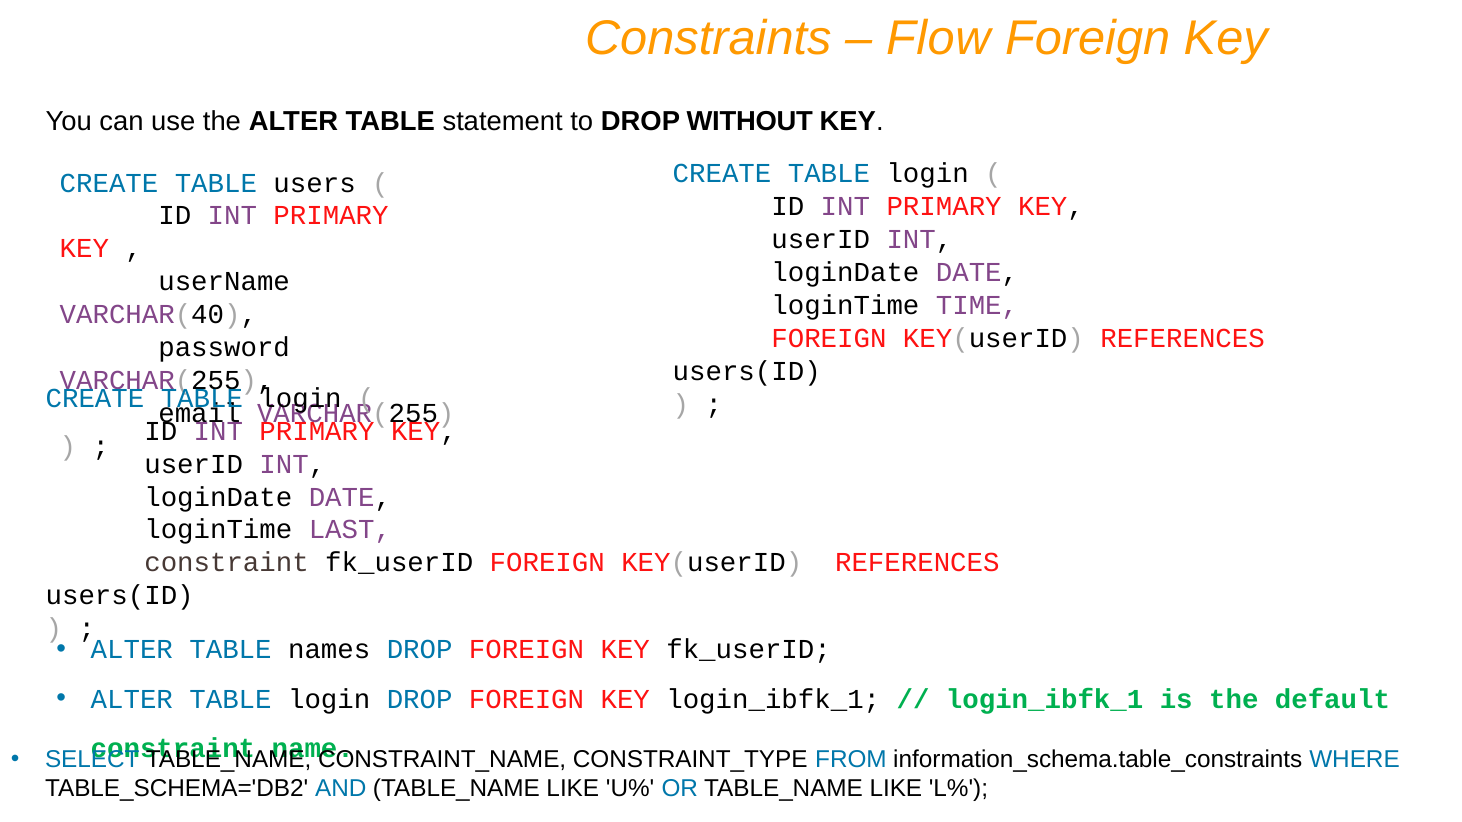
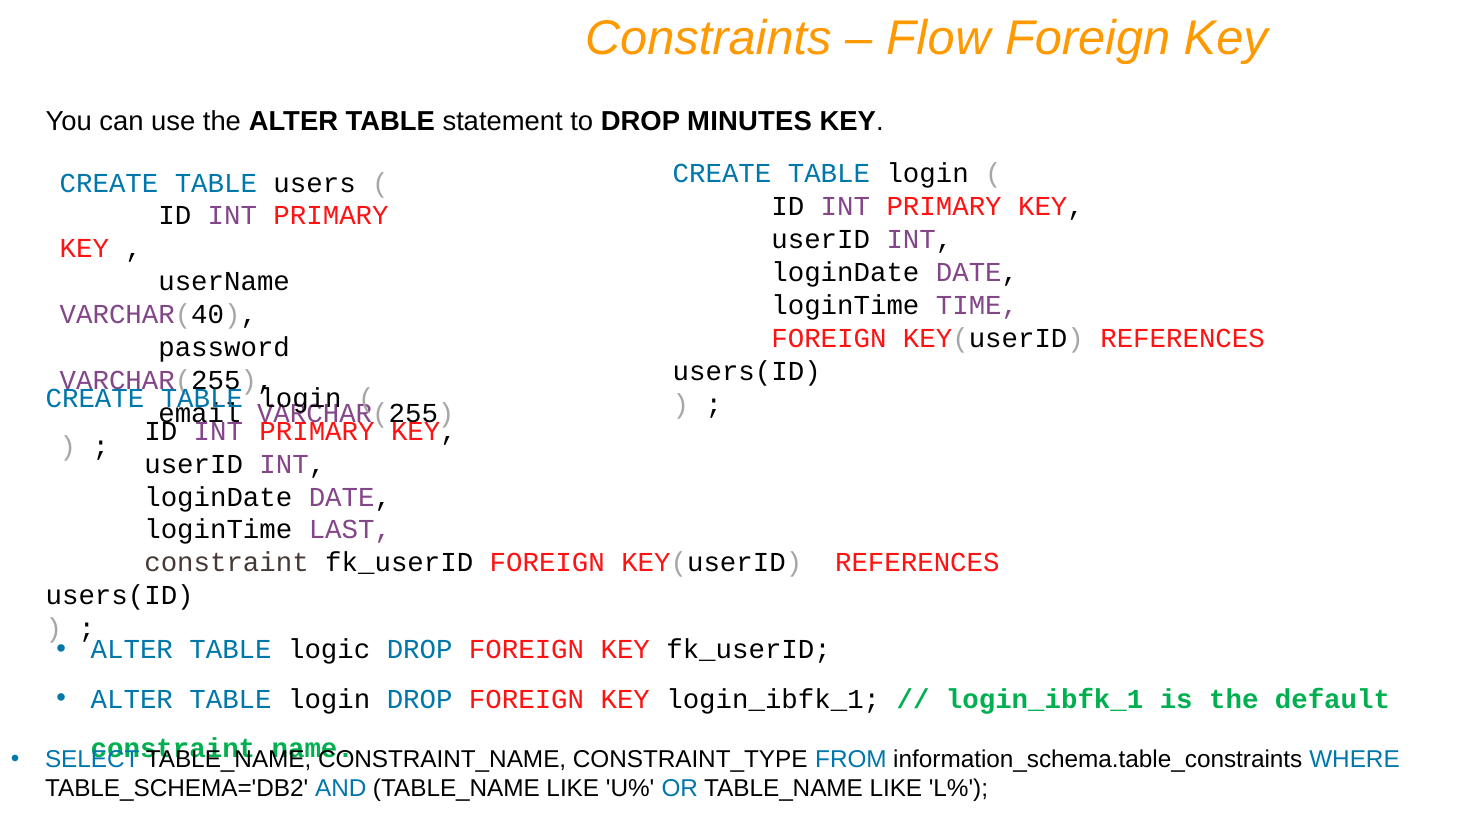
WITHOUT: WITHOUT -> MINUTES (749, 122)
names: names -> logic (329, 650)
